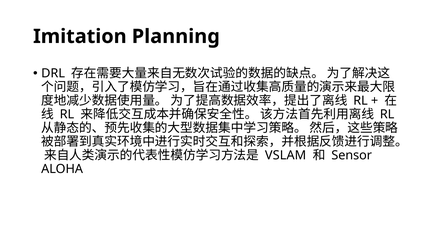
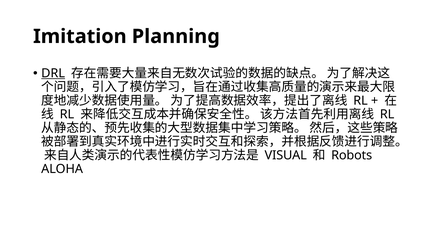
DRL underline: none -> present (53, 73)
VSLAM: VSLAM -> VISUAL (286, 155)
Sensor: Sensor -> Robots (352, 155)
